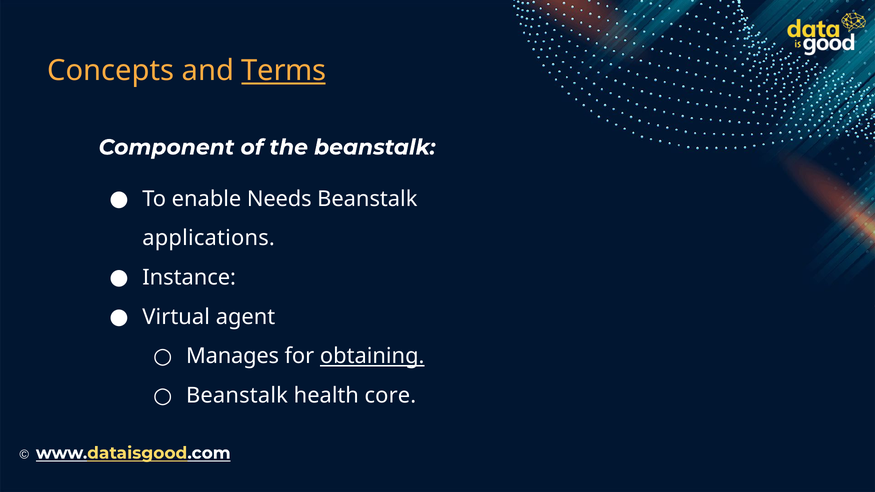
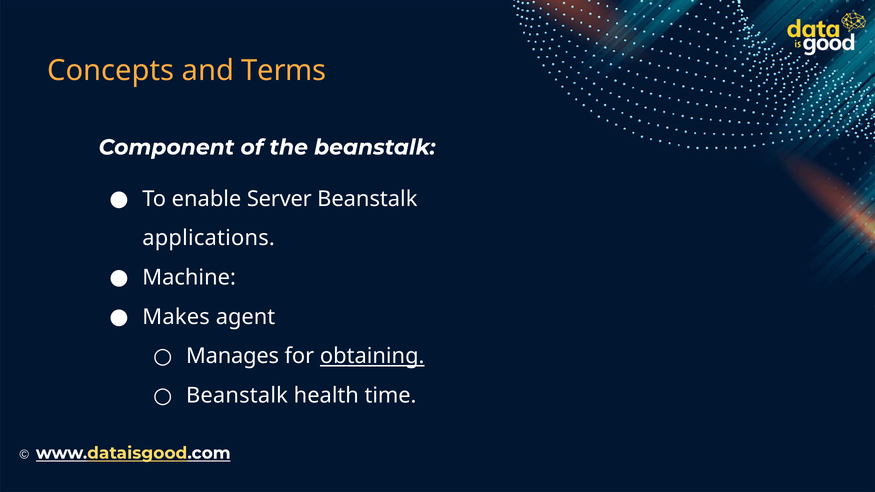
Terms underline: present -> none (284, 71)
Needs: Needs -> Server (279, 199)
Instance: Instance -> Machine (189, 278)
Virtual: Virtual -> Makes (176, 317)
core: core -> time (391, 396)
